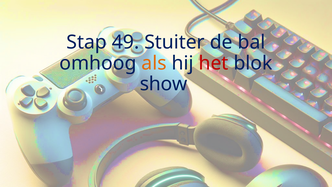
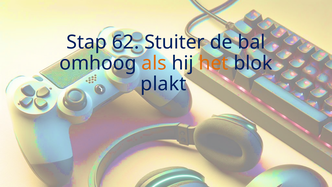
49: 49 -> 62 (126, 42)
het colour: red -> orange (214, 63)
show: show -> plakt (163, 84)
